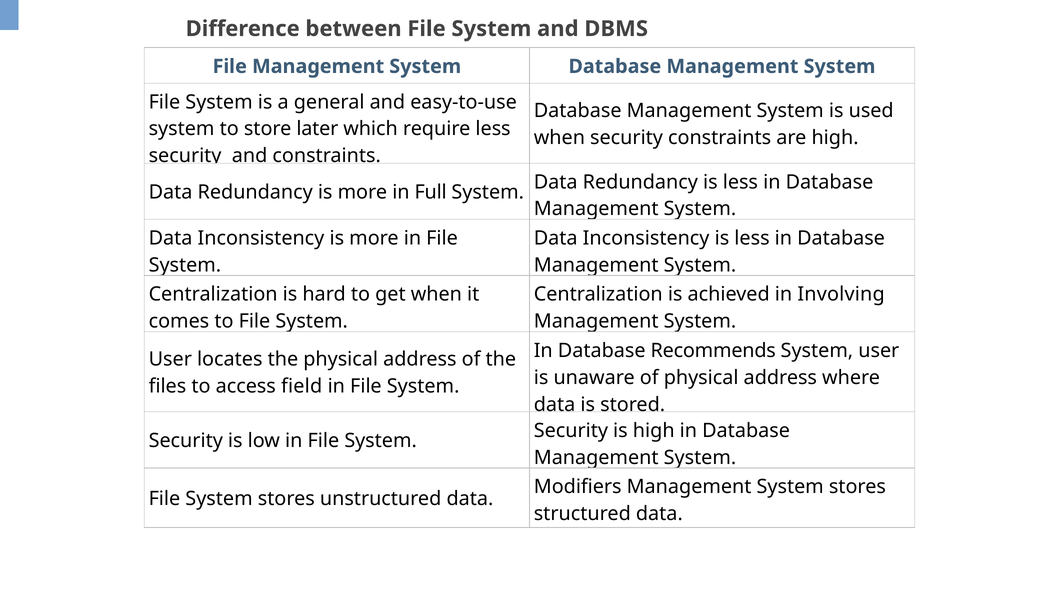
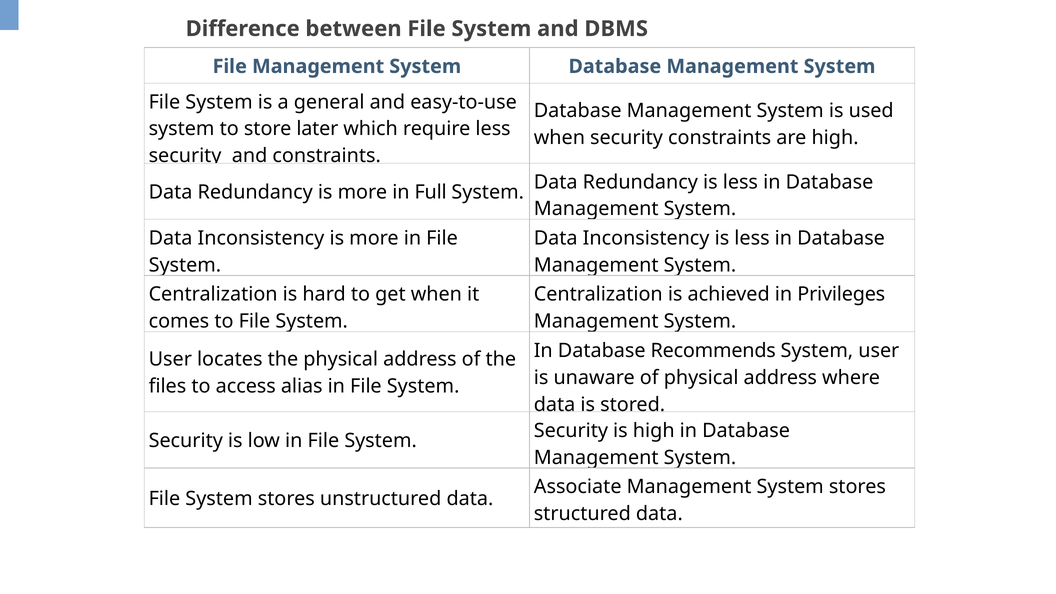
Involving: Involving -> Privileges (841, 294)
field: field -> alias (302, 386)
Modifiers: Modifiers -> Associate (578, 487)
